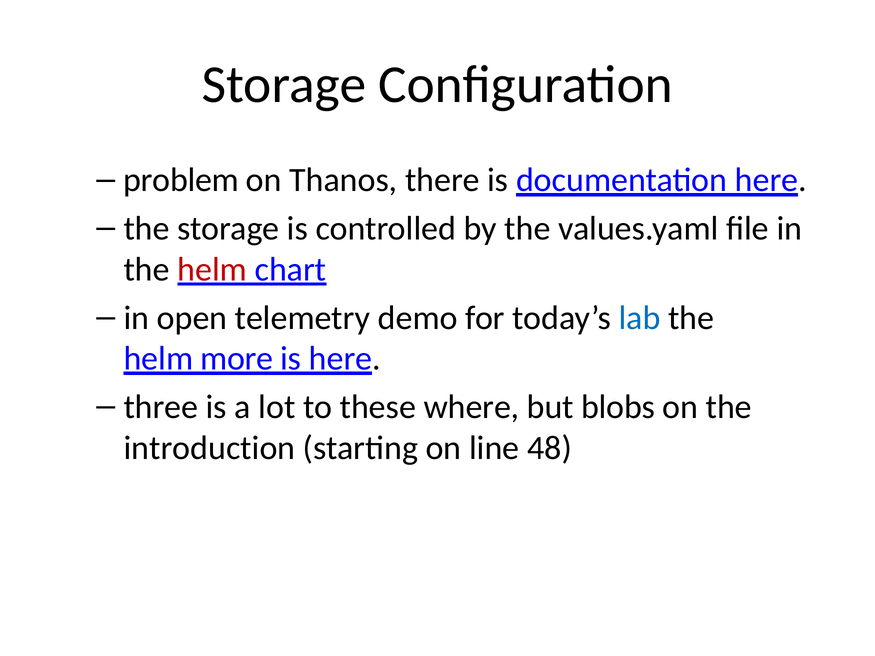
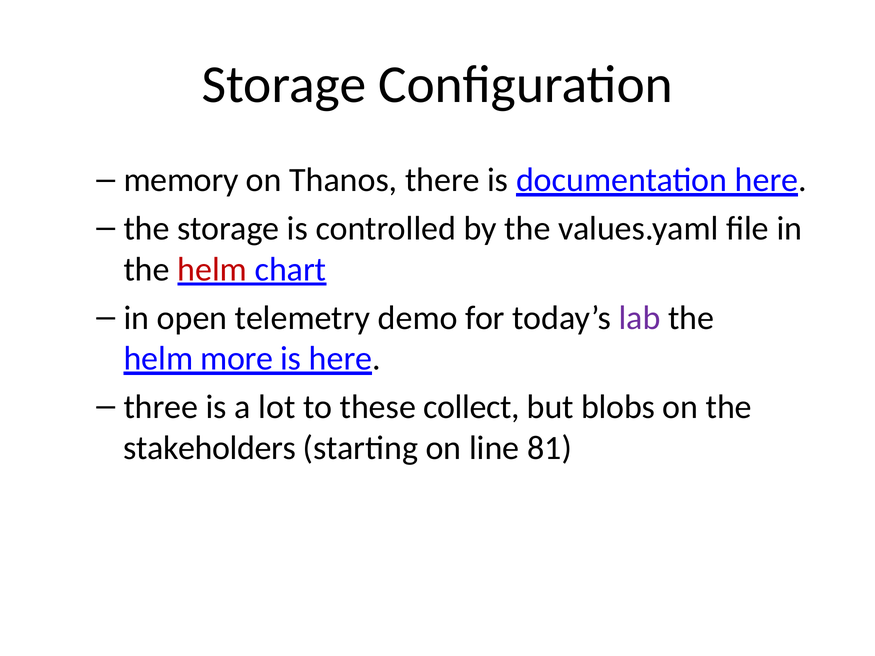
problem: problem -> memory (181, 180)
lab colour: blue -> purple (639, 318)
where: where -> collect (472, 407)
introduction: introduction -> stakeholders (210, 448)
48: 48 -> 81 (549, 448)
